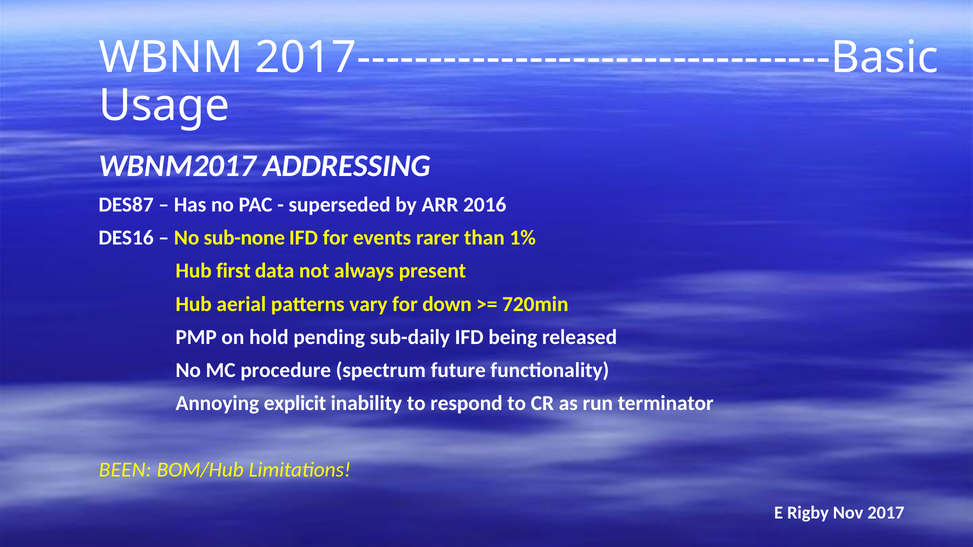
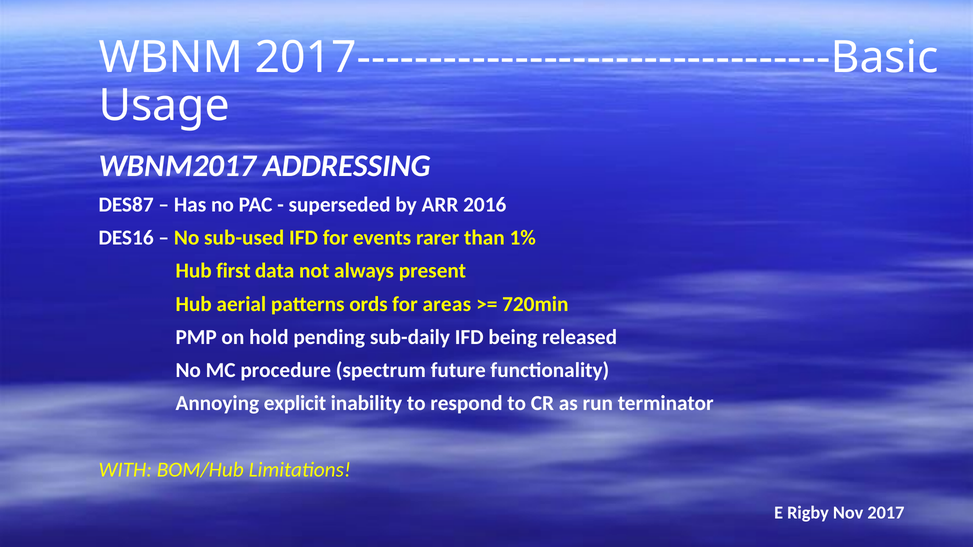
sub-none: sub-none -> sub-used (244, 238)
vary: vary -> ords (369, 304)
down: down -> areas (447, 304)
BEEN: BEEN -> WITH (125, 470)
